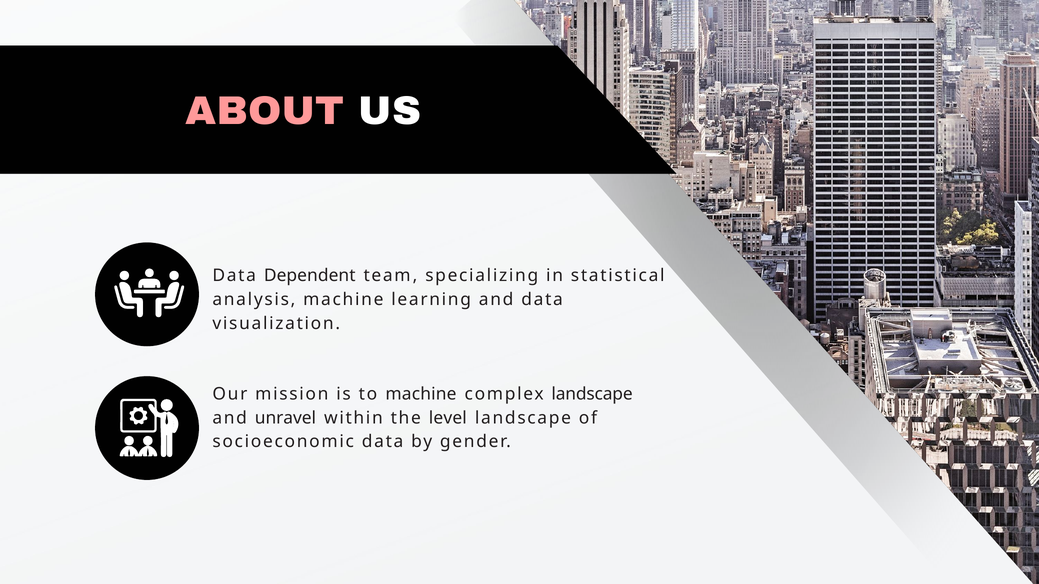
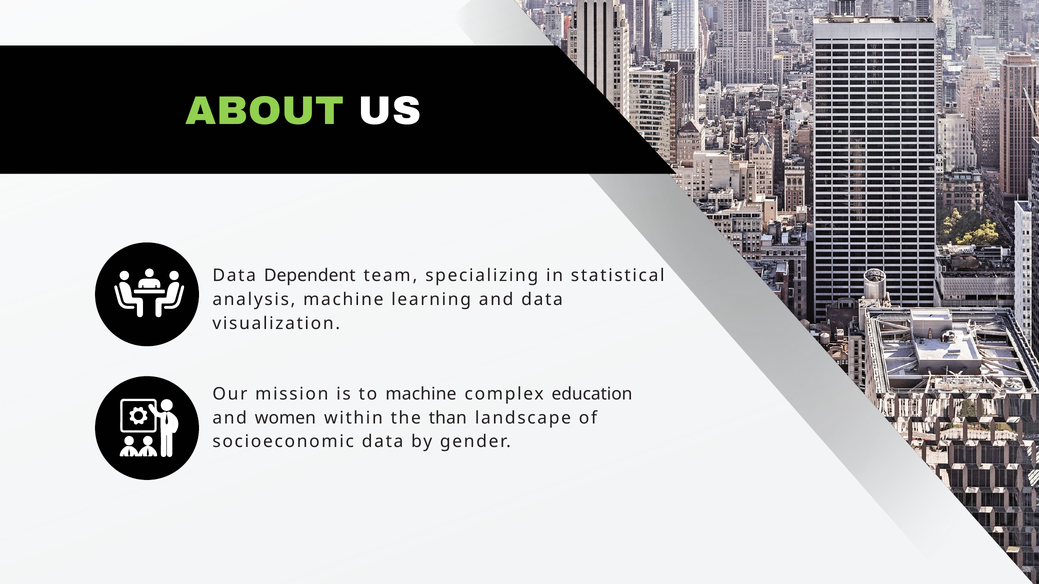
ABOUT colour: pink -> light green (265, 111)
complex landscape: landscape -> education (592, 394)
unravel: unravel -> women (285, 418)
level: level -> than (448, 418)
